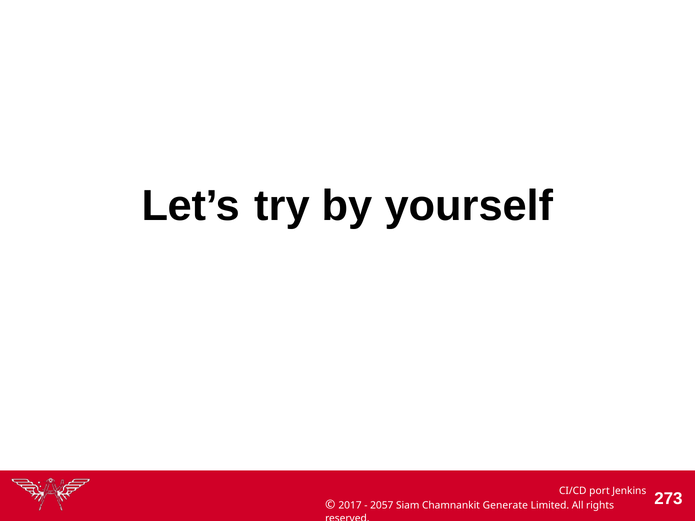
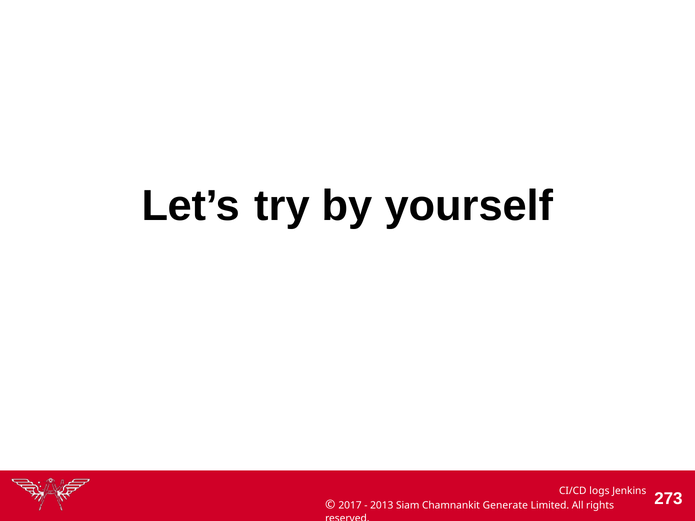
port: port -> logs (599, 491)
2057: 2057 -> 2013 (382, 506)
